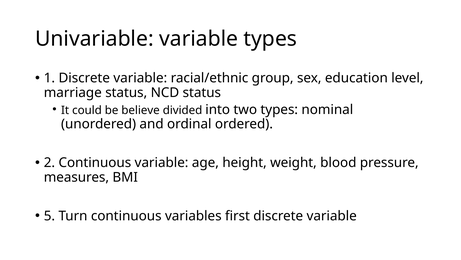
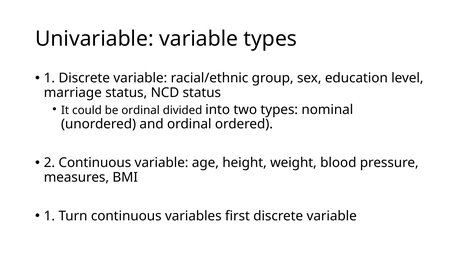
be believe: believe -> ordinal (141, 110)
5: 5 -> 1 (49, 215)
